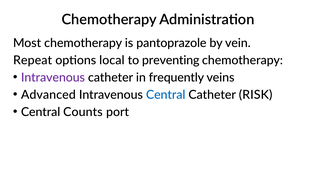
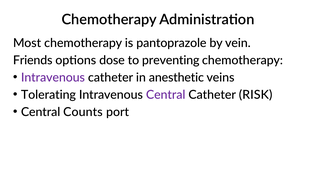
Repeat: Repeat -> Friends (33, 60)
local: local -> dose (112, 60)
frequently: frequently -> anesthetic (176, 78)
Advanced: Advanced -> Tolerating (48, 95)
Central colour: blue -> purple (166, 95)
